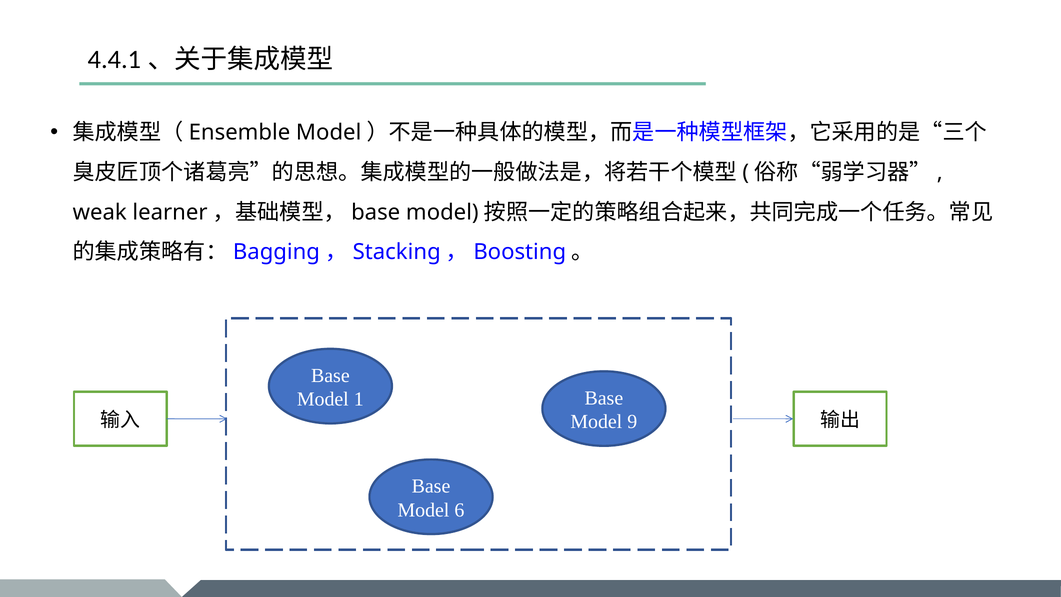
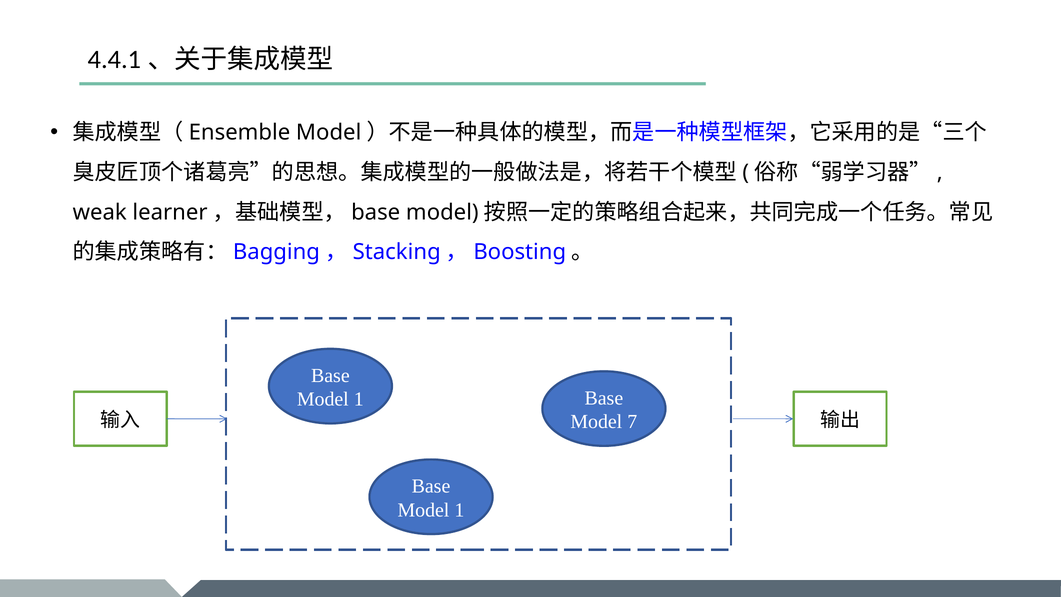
9: 9 -> 7 (632, 422)
6: 6 -> 1 (459, 510)
